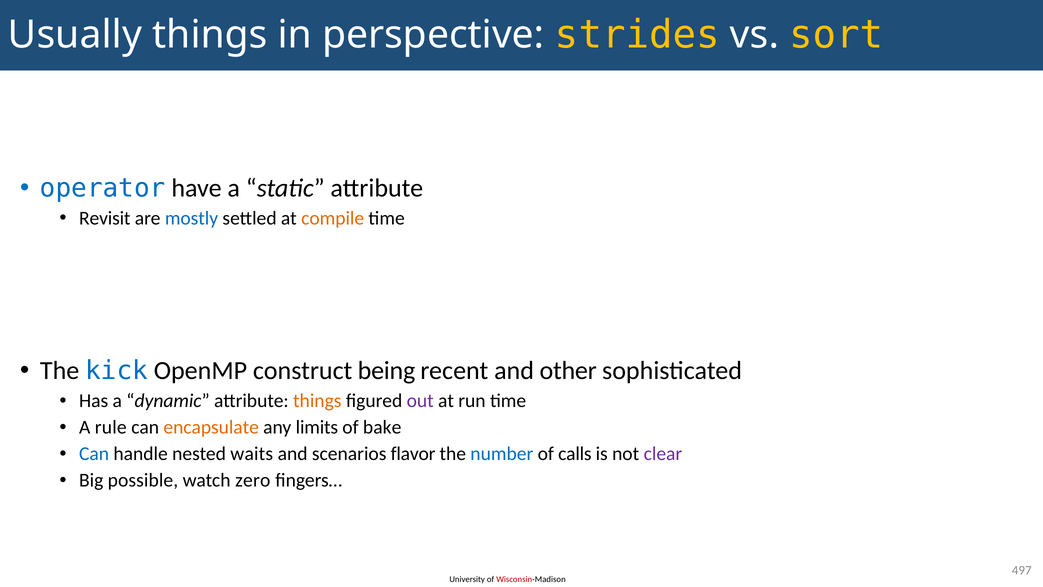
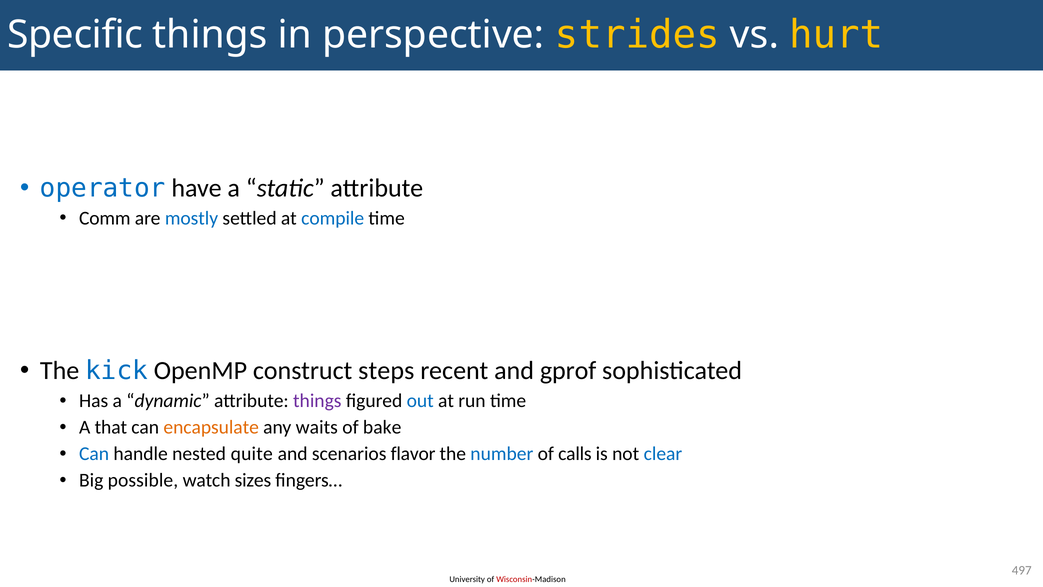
Usually: Usually -> Specific (75, 35)
sort: sort -> hurt (836, 35)
Revisit: Revisit -> Comm (105, 218)
compile colour: orange -> blue (333, 218)
being: being -> steps (386, 371)
other: other -> gprof (568, 371)
things colour: orange -> purple (317, 401)
out colour: purple -> blue (420, 401)
rule: rule -> that (111, 427)
limits: limits -> waits (317, 427)
waits: waits -> quite (252, 454)
clear colour: purple -> blue (663, 454)
zero: zero -> sizes (253, 480)
